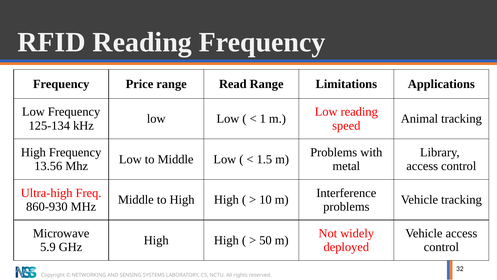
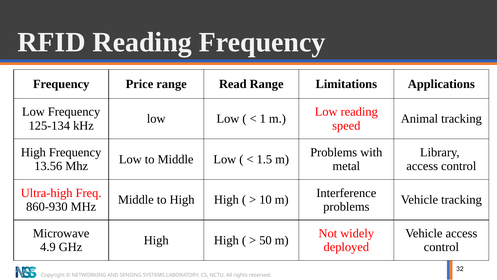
5.9: 5.9 -> 4.9 (48, 247)
